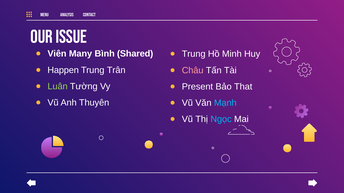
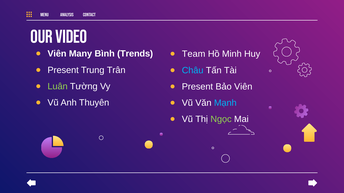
issue: issue -> video (71, 37)
Shared: Shared -> Trends (135, 54)
Trung: Trung -> Team (194, 54)
Happen: Happen -> Present (63, 70)
Châu colour: pink -> light blue (193, 70)
Bảo That: That -> Viên (243, 87)
Ngọc colour: light blue -> light green (221, 119)
